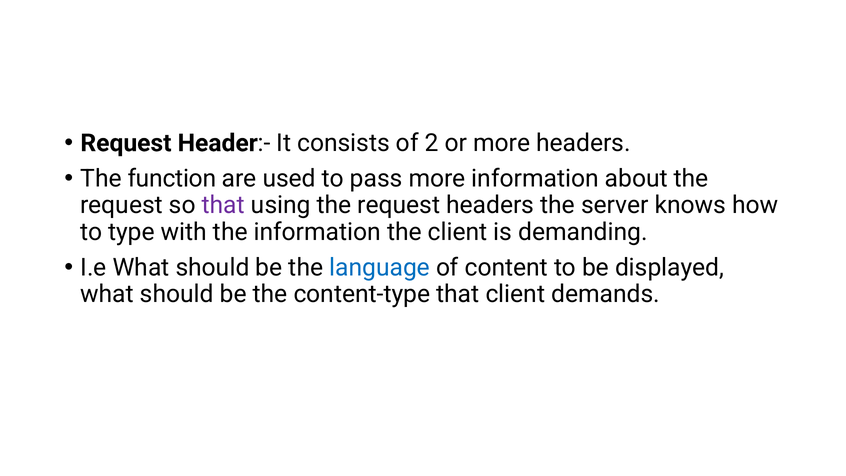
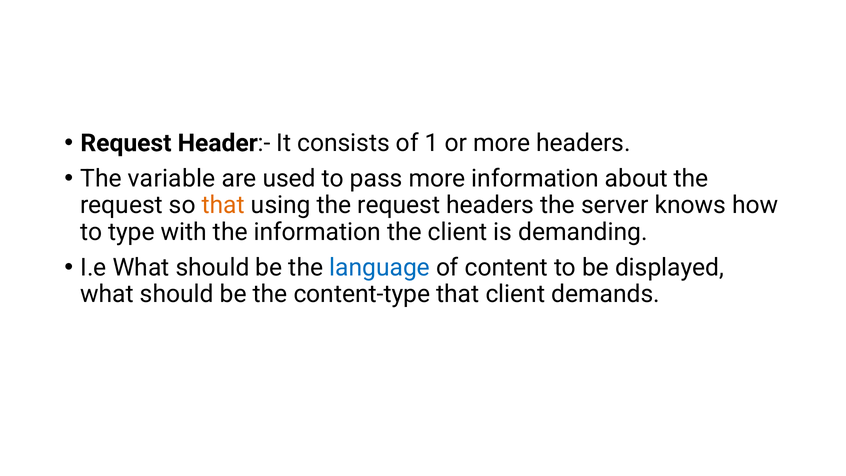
2: 2 -> 1 (432, 143)
function: function -> variable (172, 179)
that colour: purple -> orange (223, 205)
